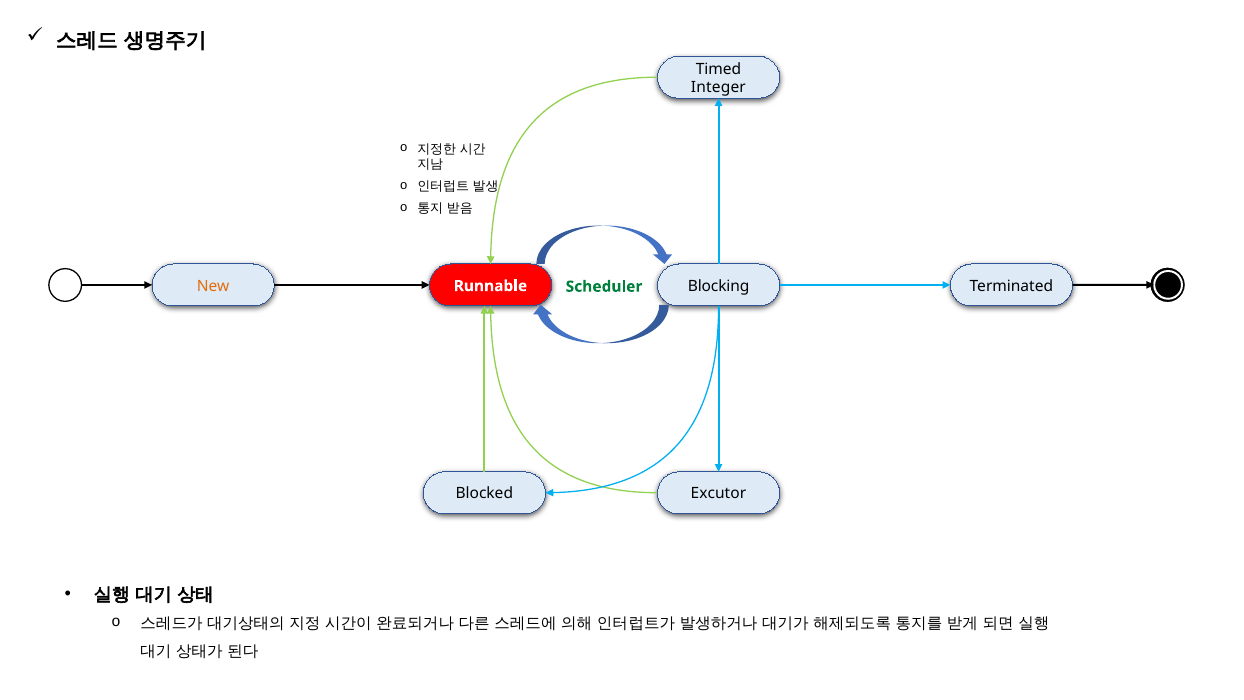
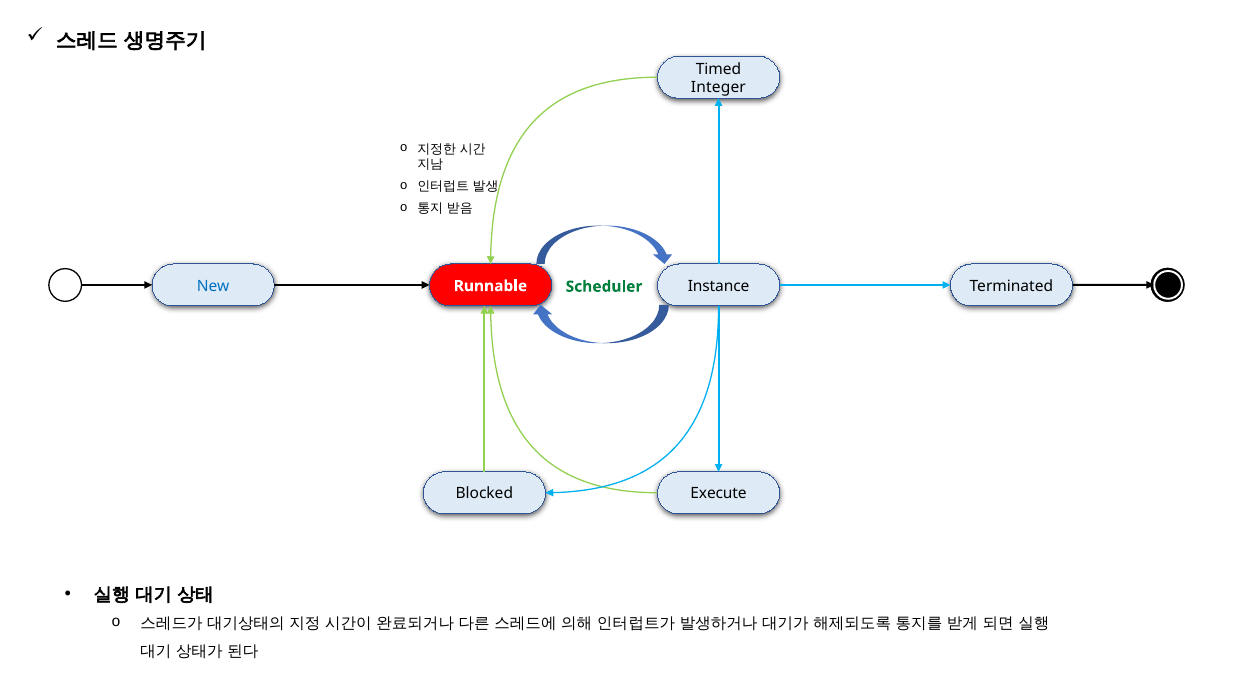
New colour: orange -> blue (213, 286)
Blocking: Blocking -> Instance (719, 286)
Excutor: Excutor -> Execute (719, 494)
